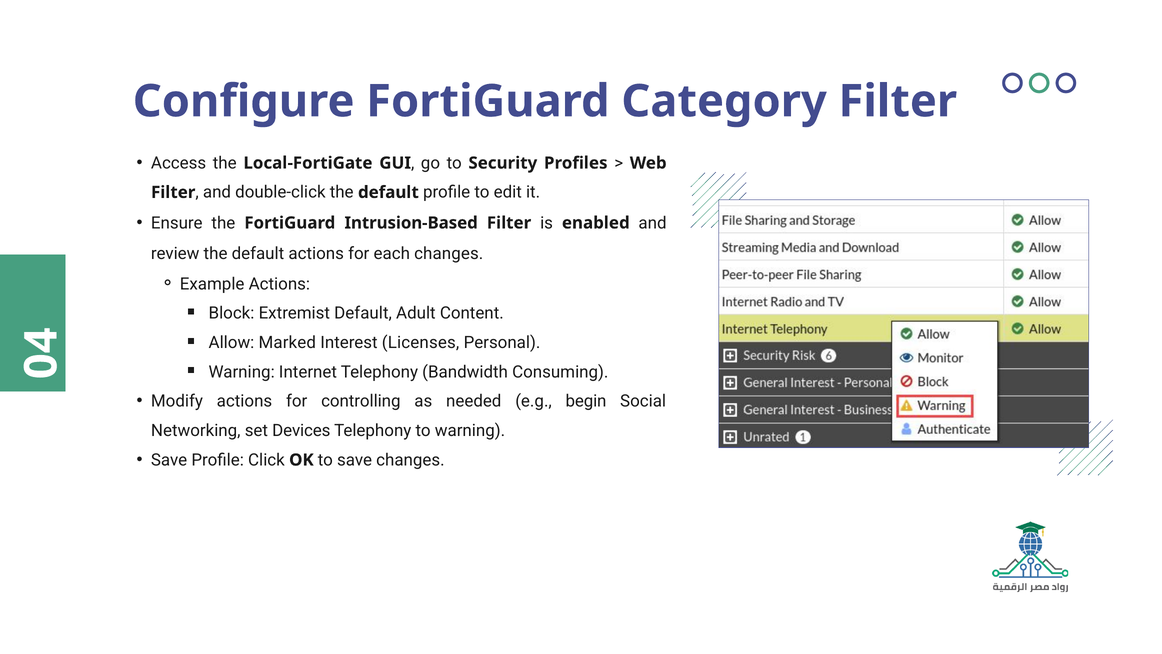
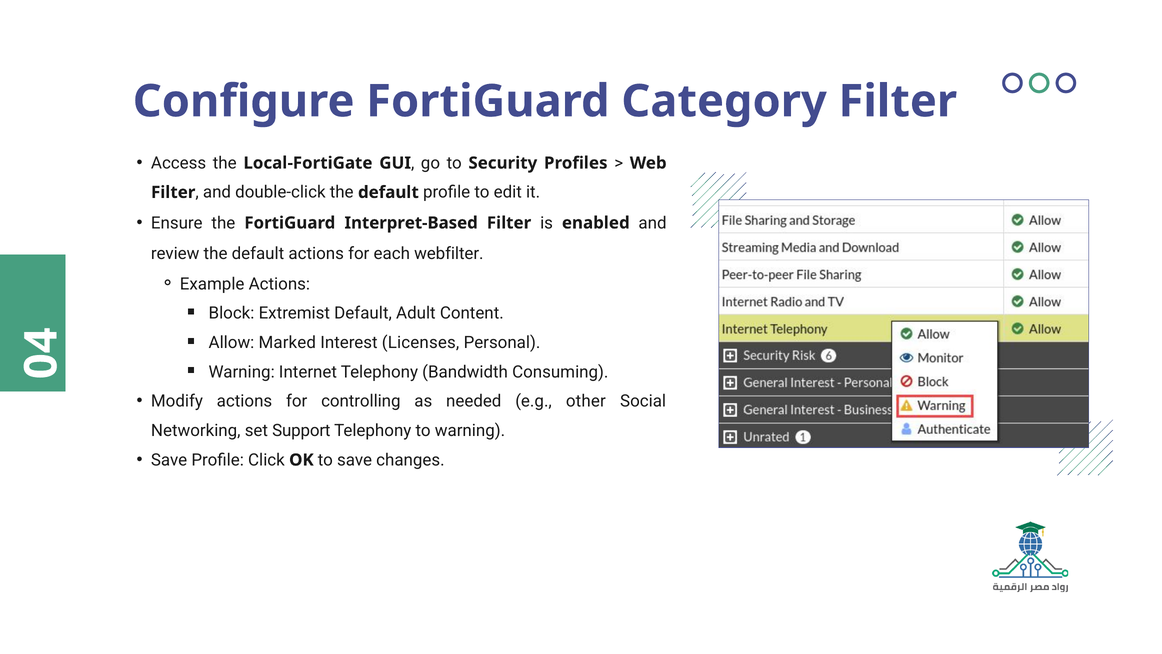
Intrusion-Based: Intrusion-Based -> Interpret-Based (411, 223)
each changes: changes -> webfilter (449, 253)
begin: begin -> other (586, 401)
Devices: Devices -> Support (301, 430)
